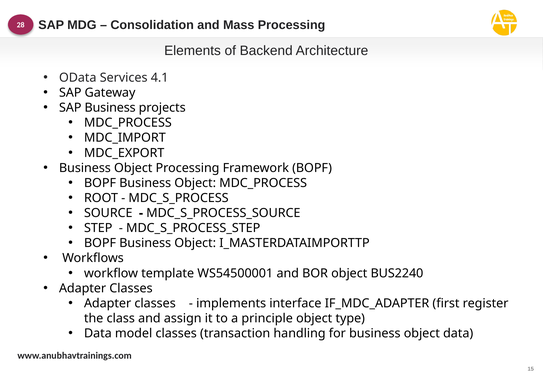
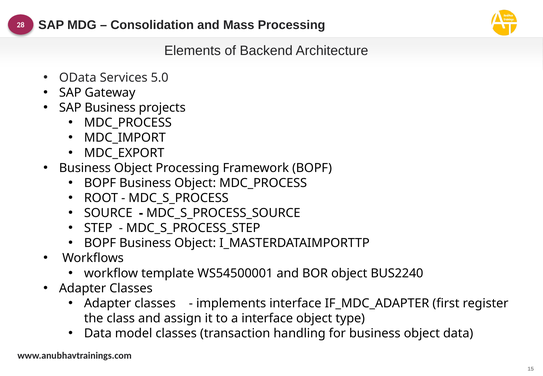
4.1: 4.1 -> 5.0 (160, 78)
a principle: principle -> interface (267, 318)
